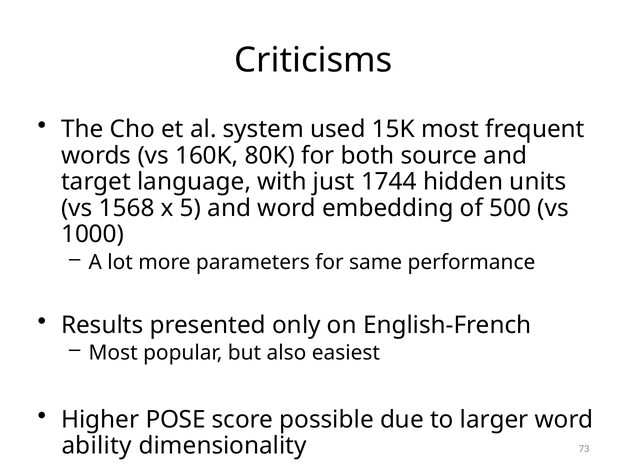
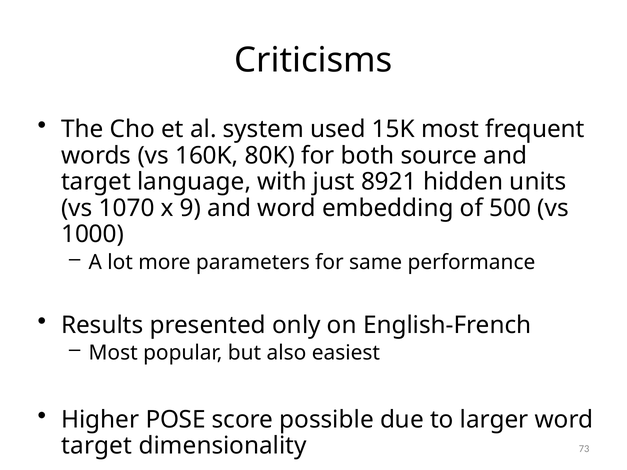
1744: 1744 -> 8921 (389, 182)
1568: 1568 -> 1070 (127, 208)
5: 5 -> 9 (191, 208)
ability: ability -> target (97, 446)
